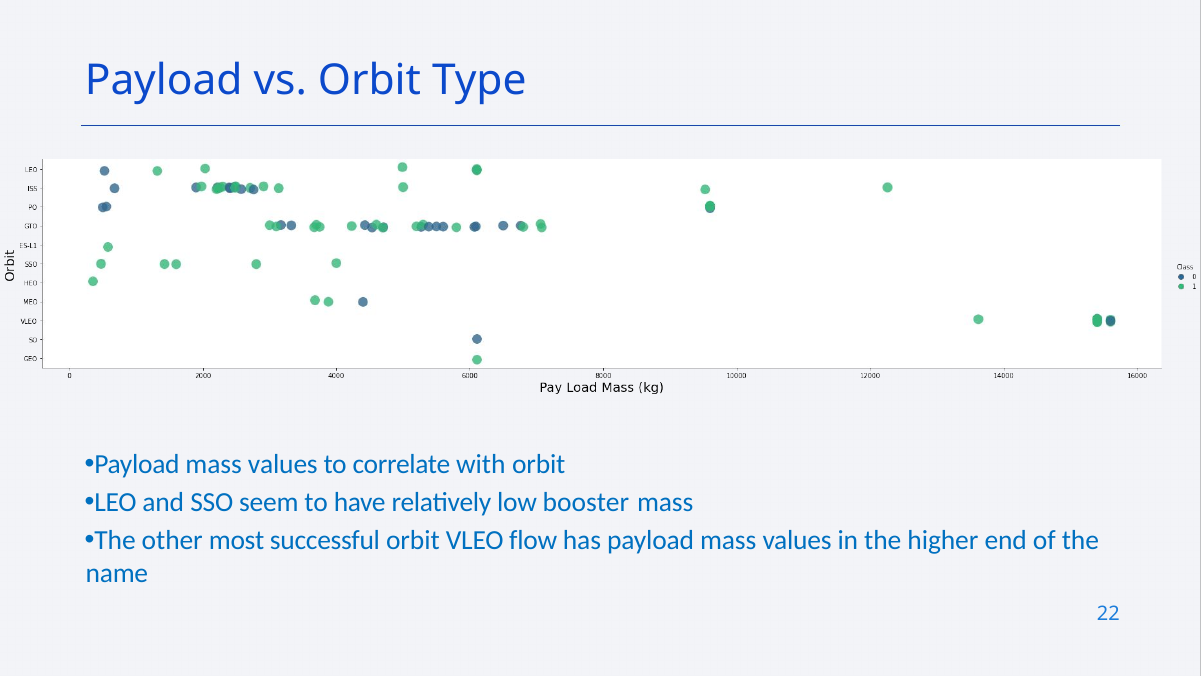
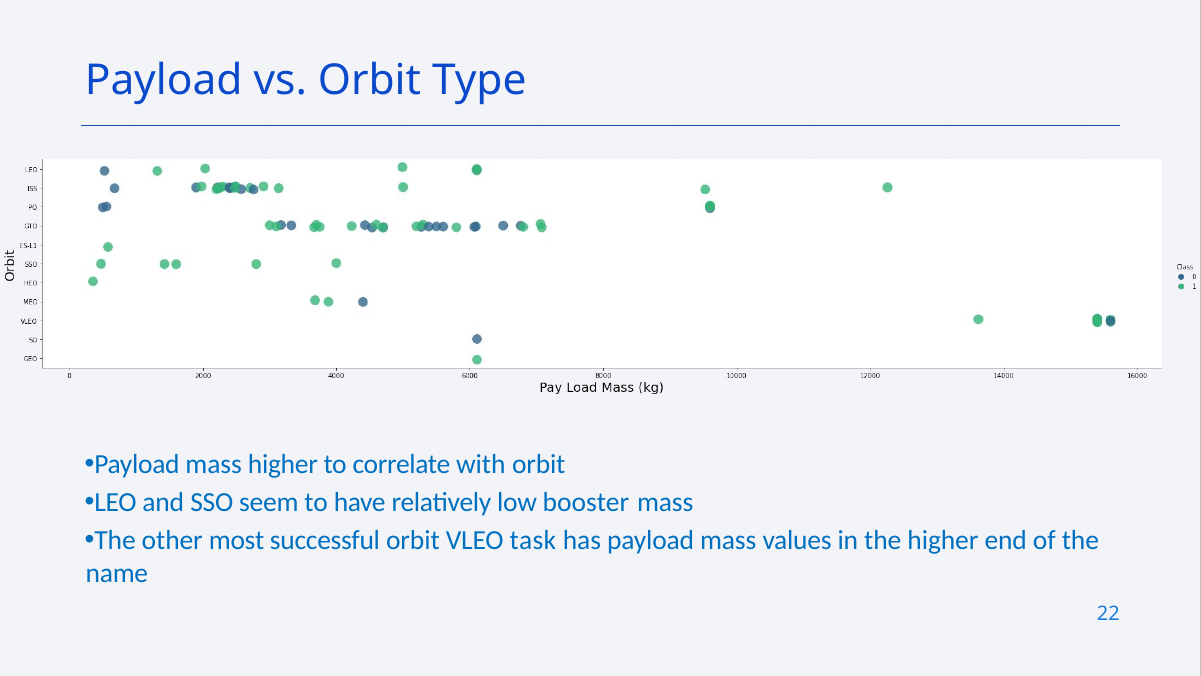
values: values -> higher (283, 464)
flow: flow -> task (533, 540)
